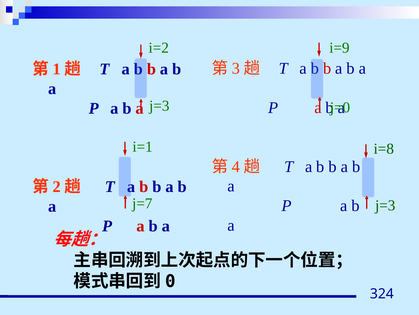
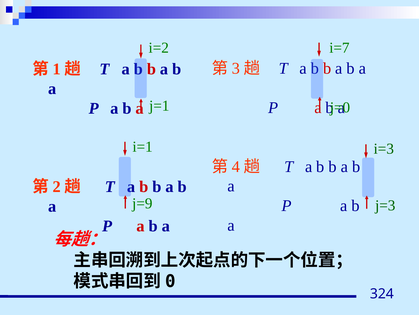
i=9: i=9 -> i=7 (339, 48)
j=3: j=3 -> j=1 (159, 105)
i=8: i=8 -> i=3 (384, 149)
j=7: j=7 -> j=9 (142, 203)
